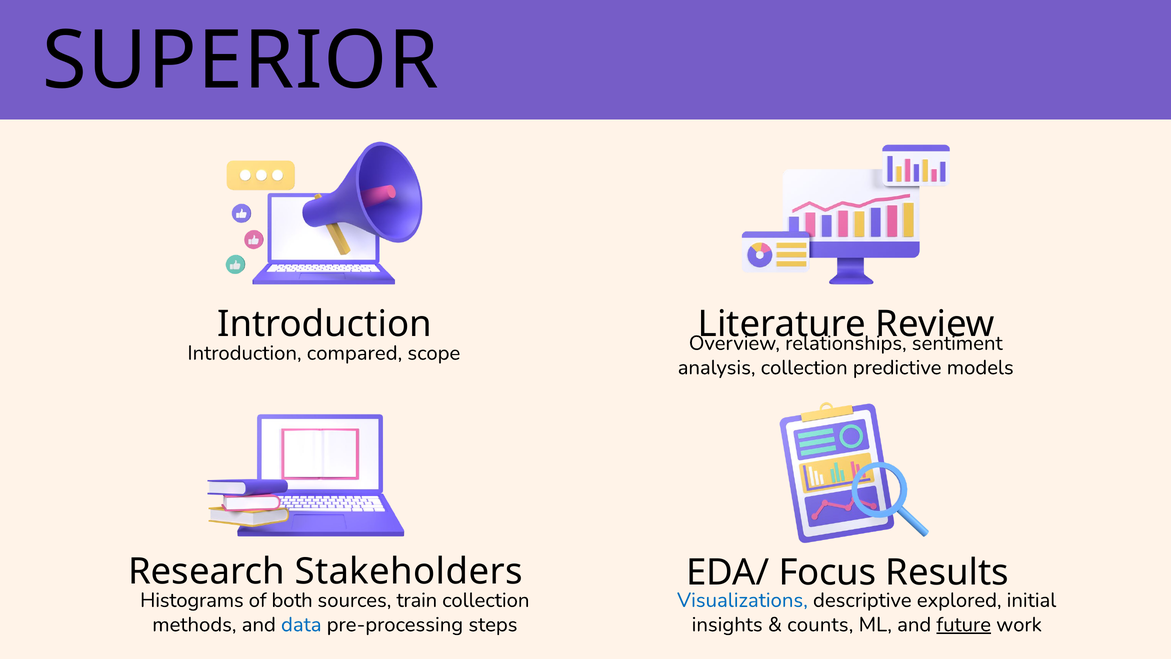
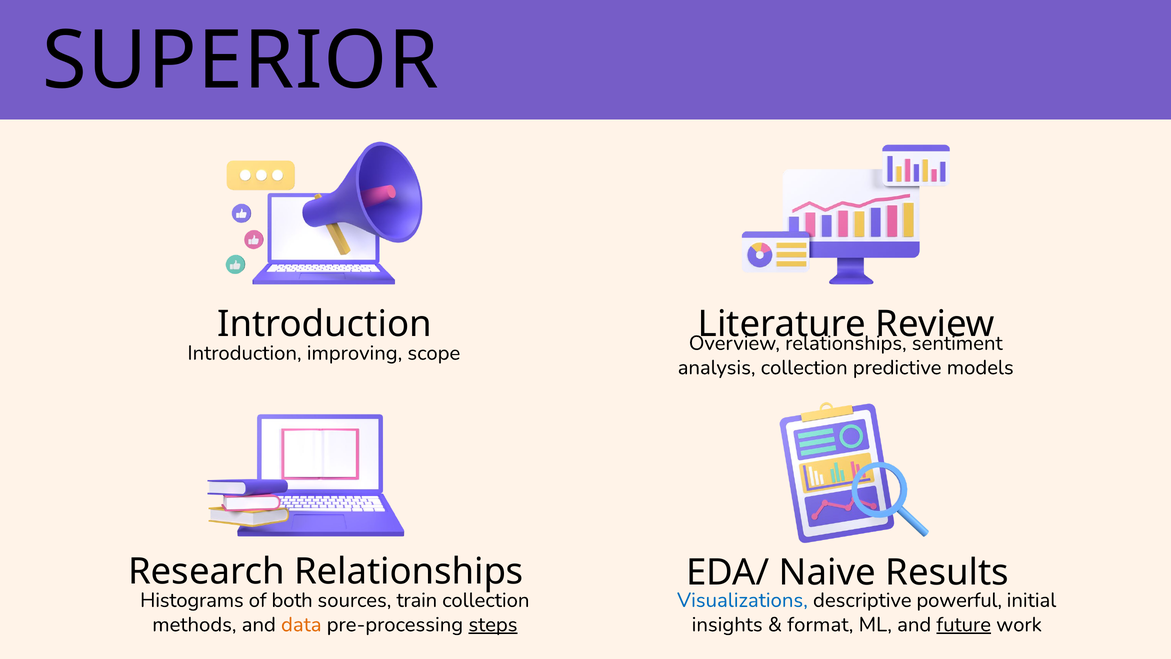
compared: compared -> improving (355, 353)
Research Stakeholders: Stakeholders -> Relationships (409, 571)
Focus: Focus -> Naive (827, 572)
explored: explored -> powerful (959, 600)
data colour: blue -> orange (301, 624)
steps underline: none -> present (493, 624)
counts: counts -> format (820, 624)
